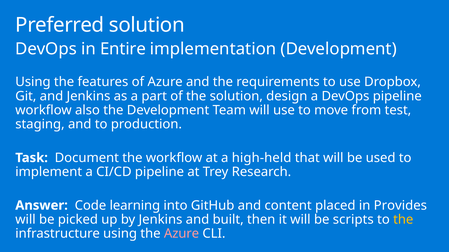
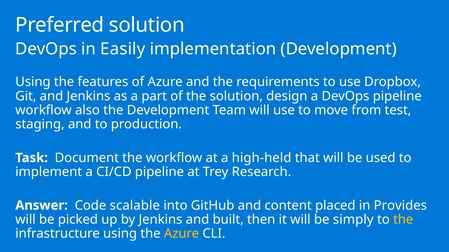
Entire: Entire -> Easily (123, 49)
learning: learning -> scalable (135, 206)
scripts: scripts -> simply (353, 220)
Azure colour: pink -> yellow (182, 234)
